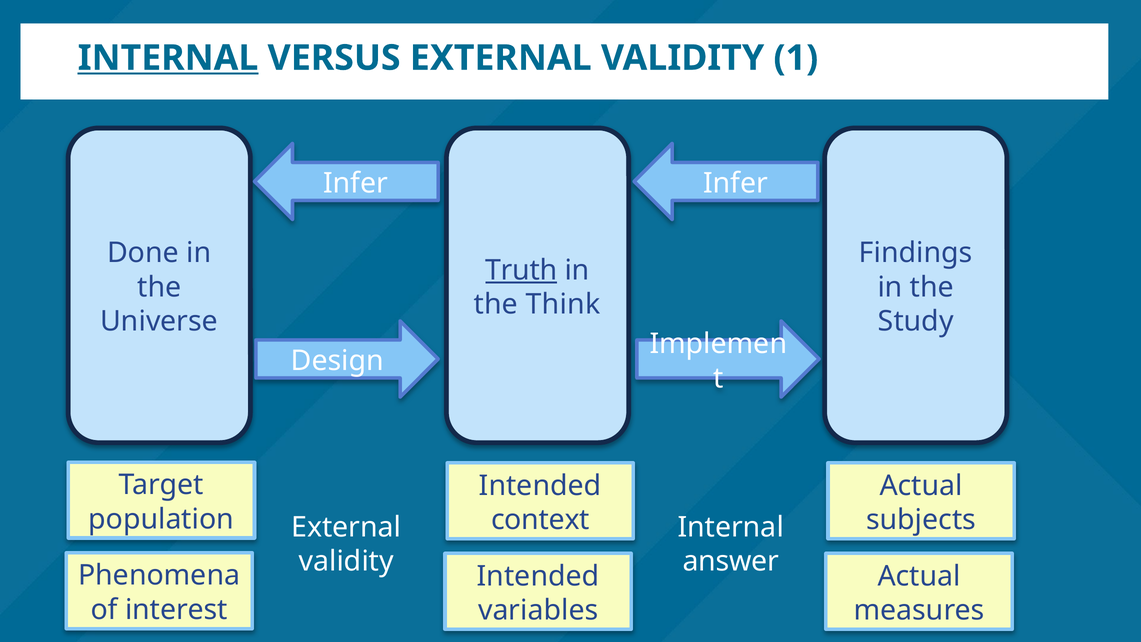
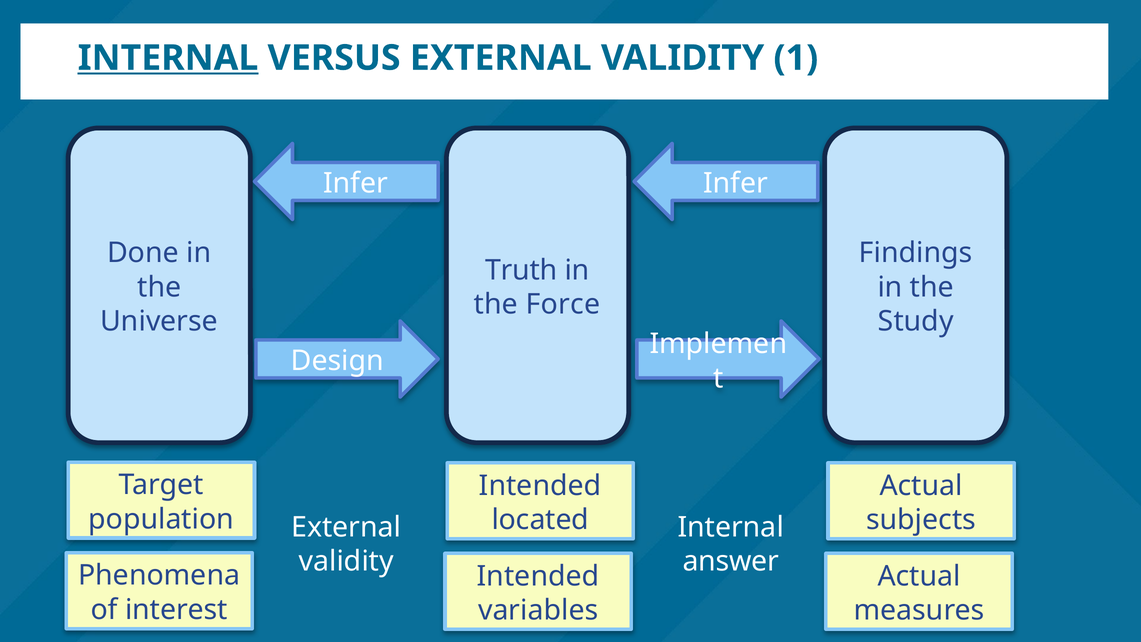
Truth underline: present -> none (521, 270)
Think: Think -> Force (563, 304)
context: context -> located (540, 520)
